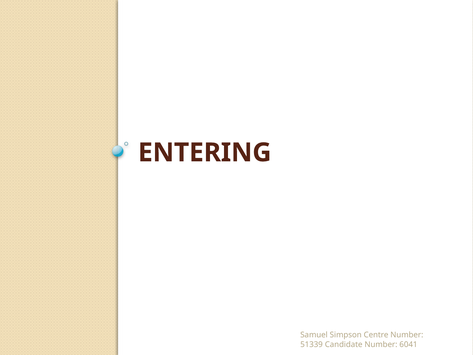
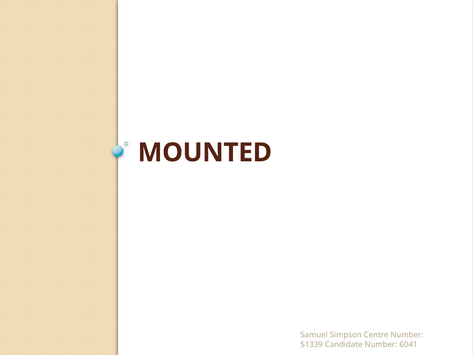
ENTERING: ENTERING -> MOUNTED (205, 152)
